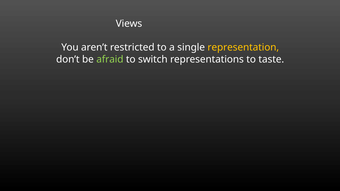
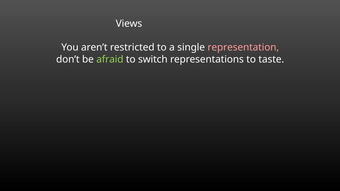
representation colour: yellow -> pink (243, 47)
